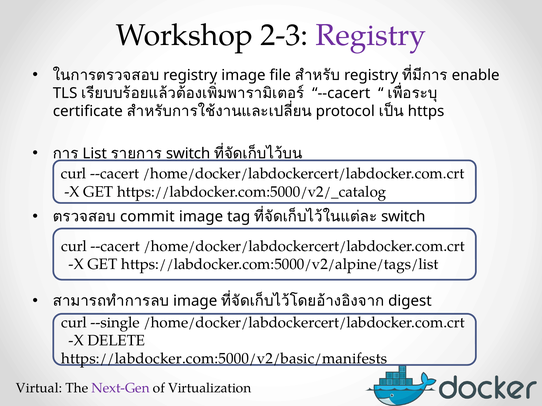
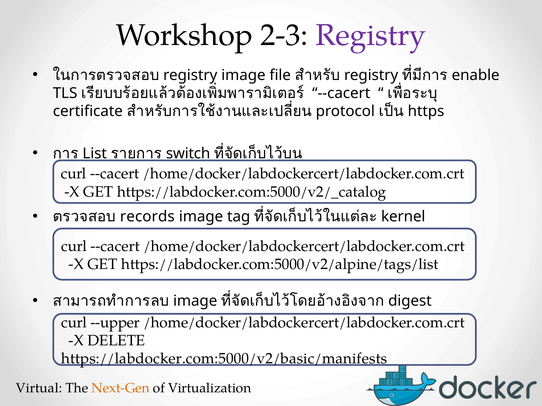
commit: commit -> records (147, 217)
switch: switch -> kernel (403, 217)
--single: --single -> --upper (115, 323)
Next-Gen colour: purple -> orange (121, 389)
